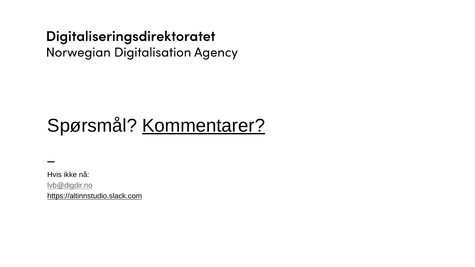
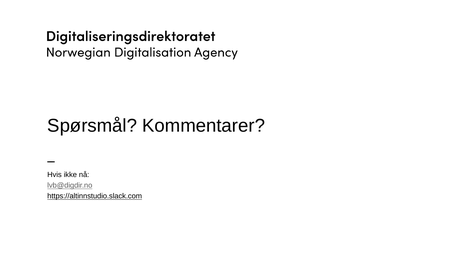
Kommentarer underline: present -> none (204, 126)
